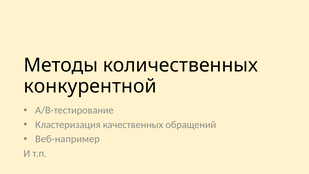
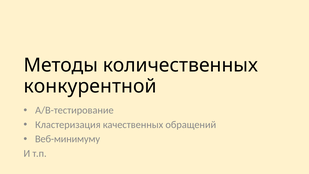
Веб-например: Веб-например -> Веб-минимуму (68, 139)
